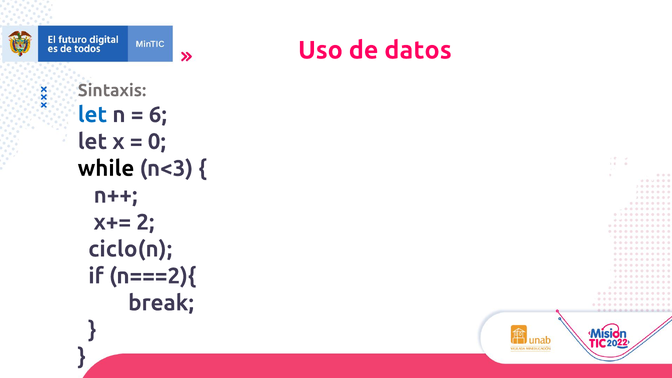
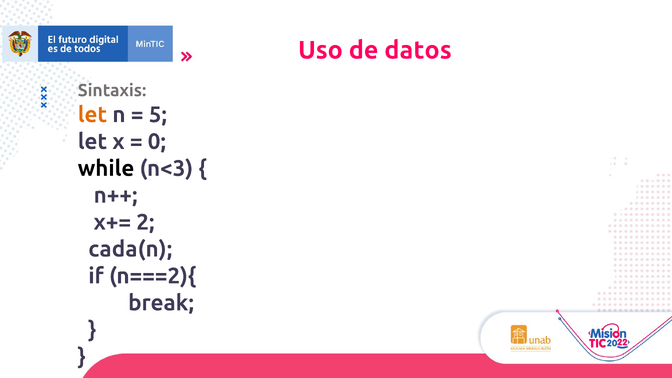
let colour: blue -> orange (92, 115)
6: 6 -> 5 (158, 115)
ciclo(n: ciclo(n -> cada(n (130, 249)
